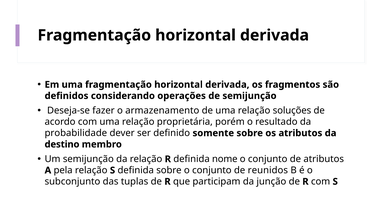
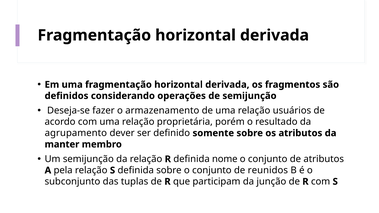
soluções: soluções -> usuários (292, 111)
probabilidade: probabilidade -> agrupamento (76, 133)
destino: destino -> manter (62, 144)
